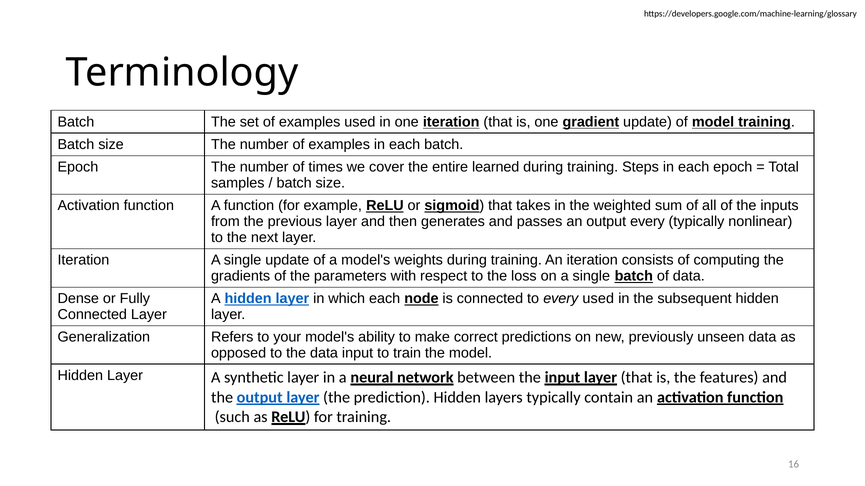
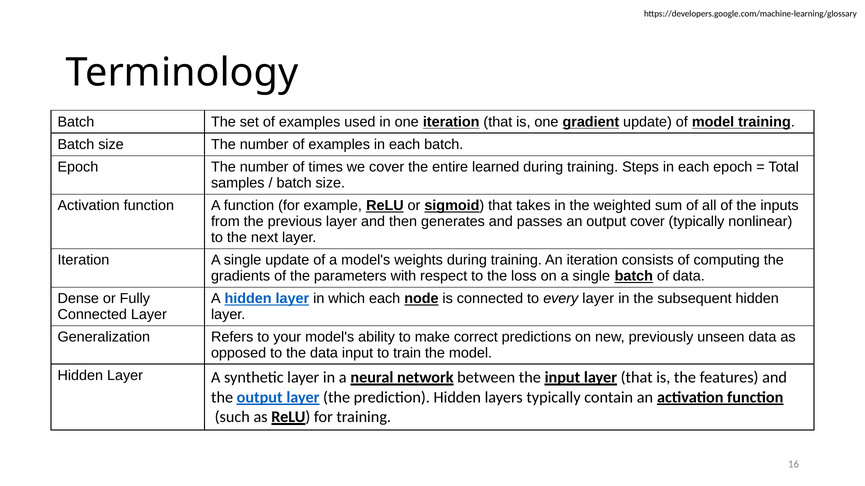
output every: every -> cover (647, 222)
every used: used -> layer (598, 299)
